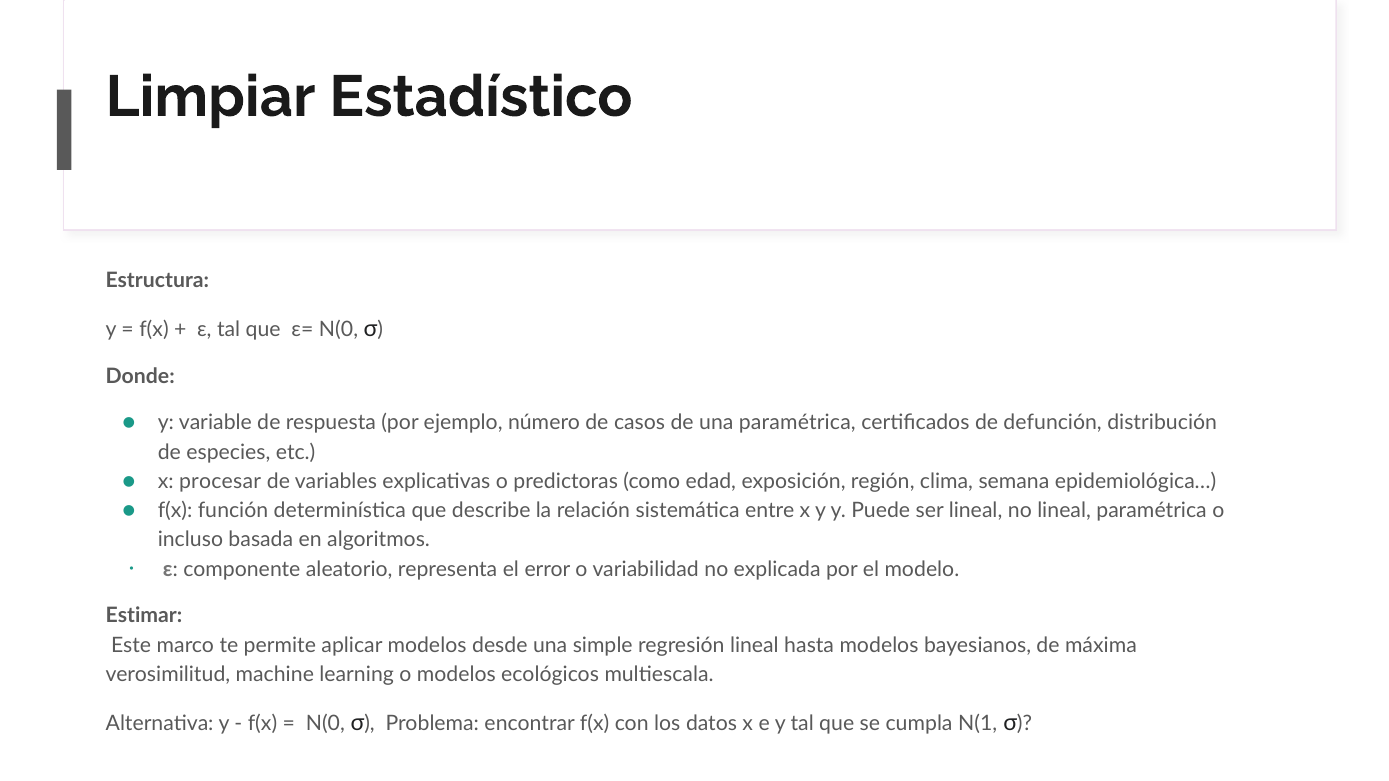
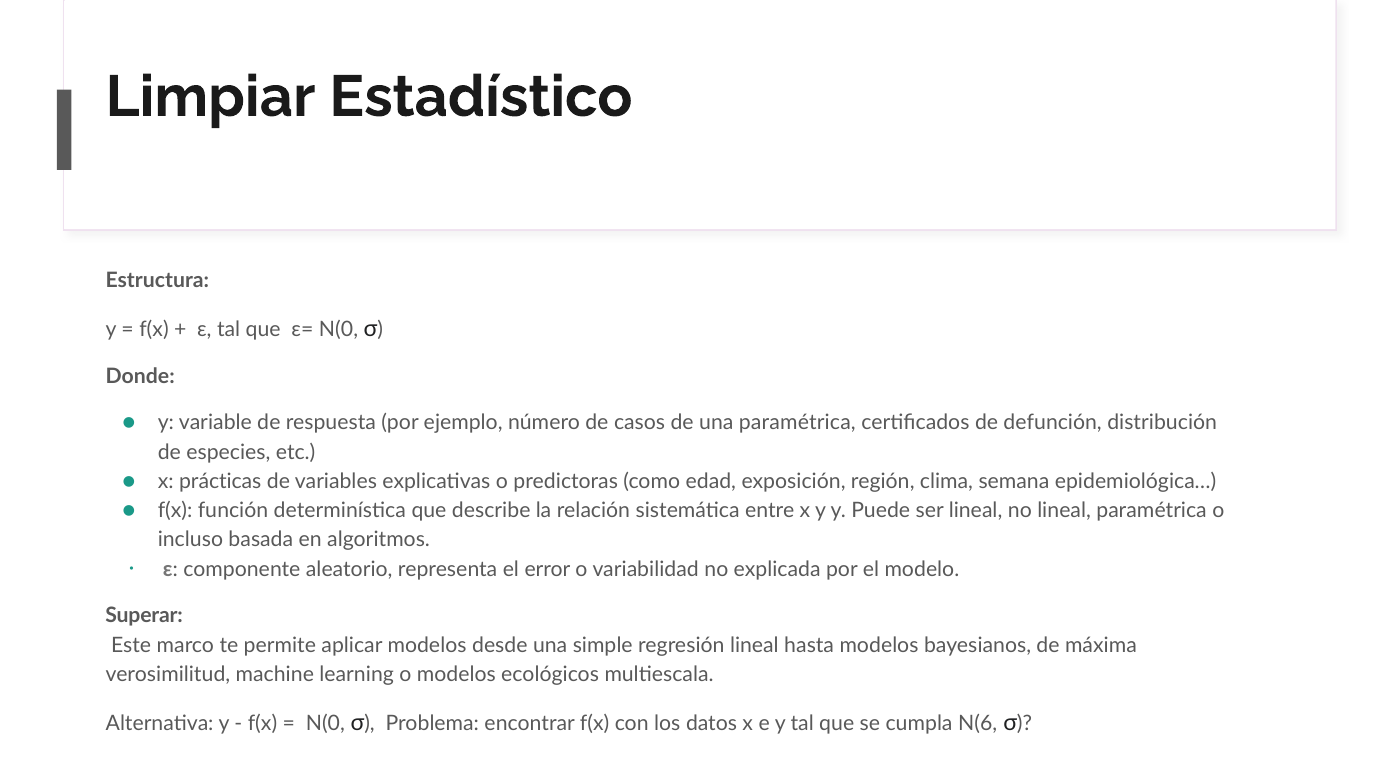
procesar: procesar -> prácticas (220, 482)
Estimar: Estimar -> Superar (144, 616)
N(1: N(1 -> N(6 (978, 724)
